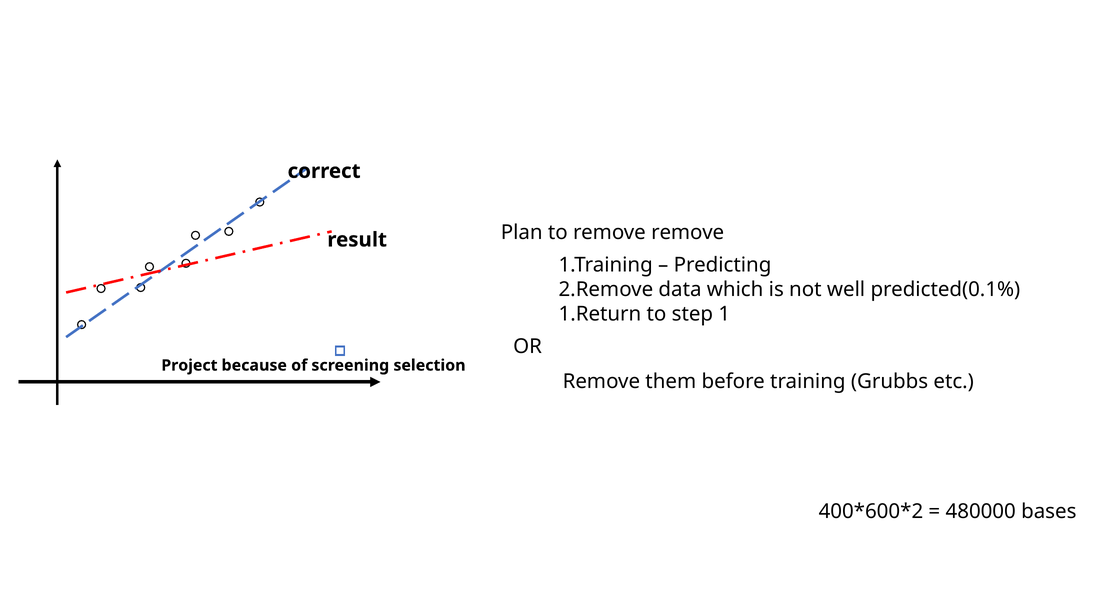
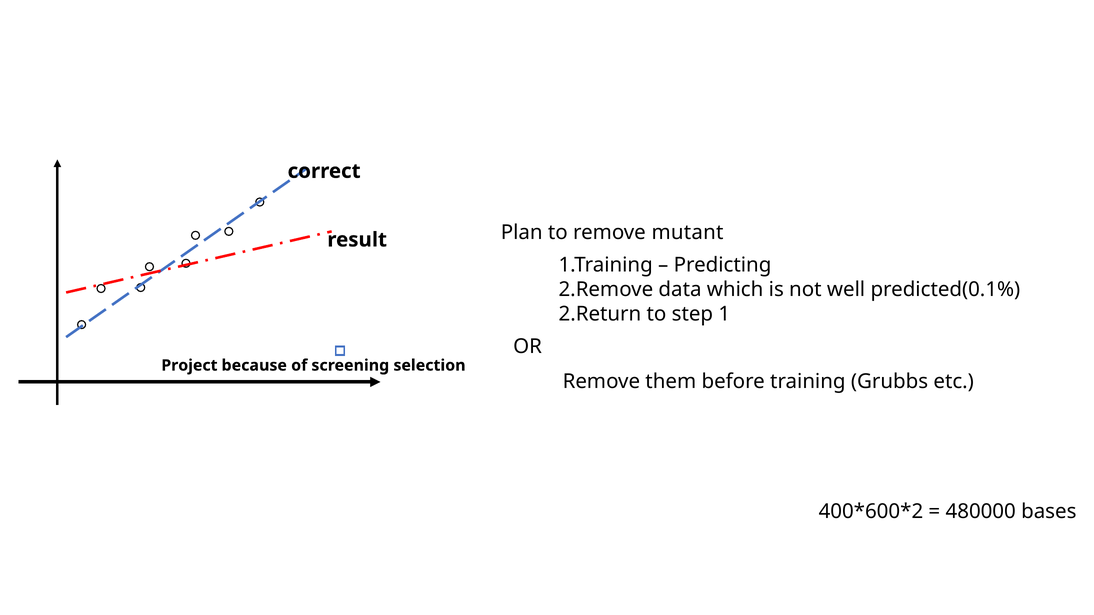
remove remove: remove -> mutant (688, 233)
1.Return: 1.Return -> 2.Return (600, 314)
